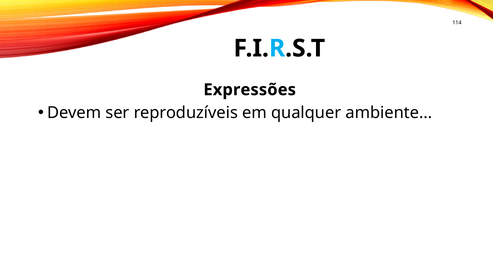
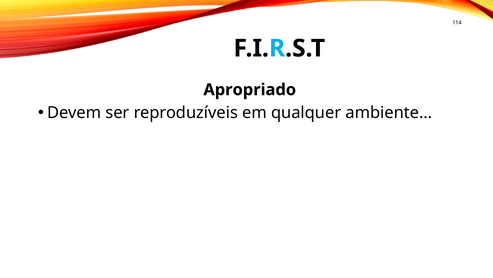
Expressões: Expressões -> Apropriado (250, 90)
